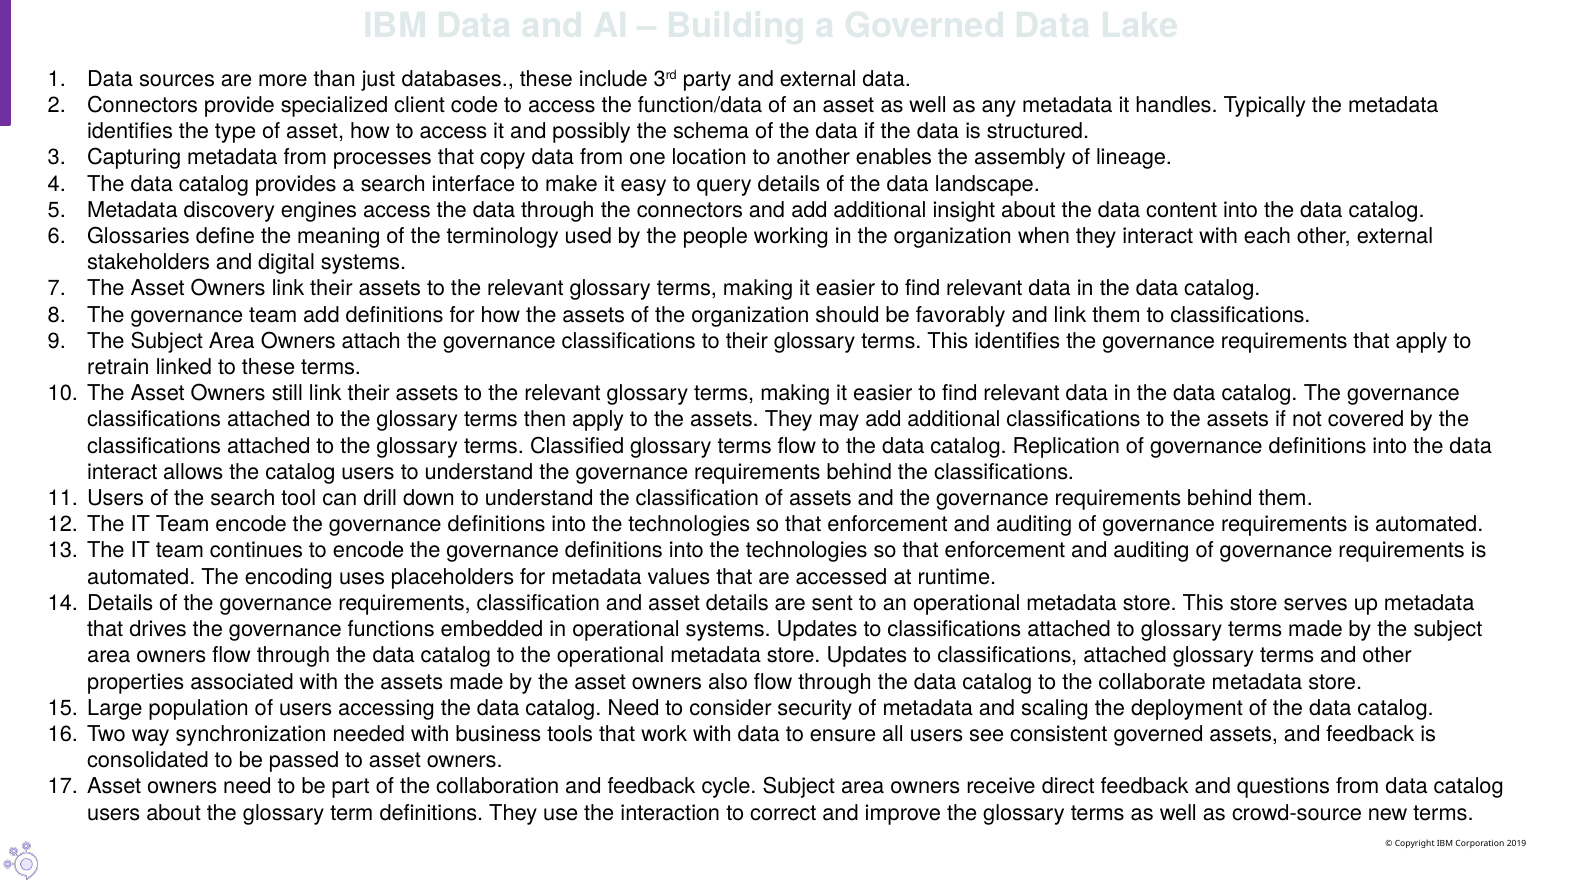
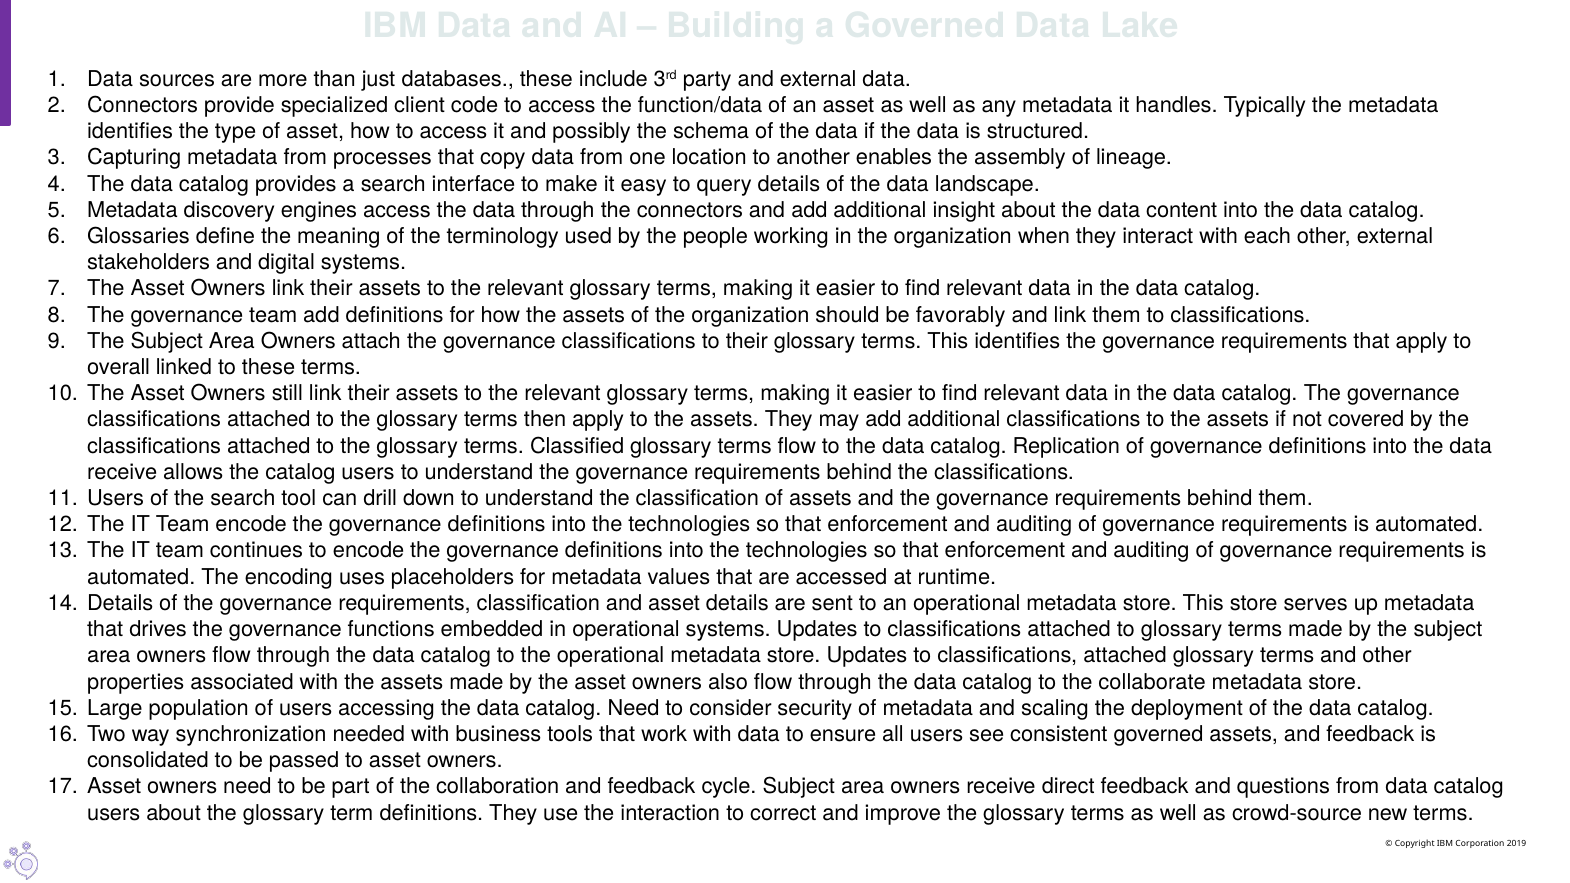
retrain: retrain -> overall (119, 367)
interact: interact -> receive (122, 472)
